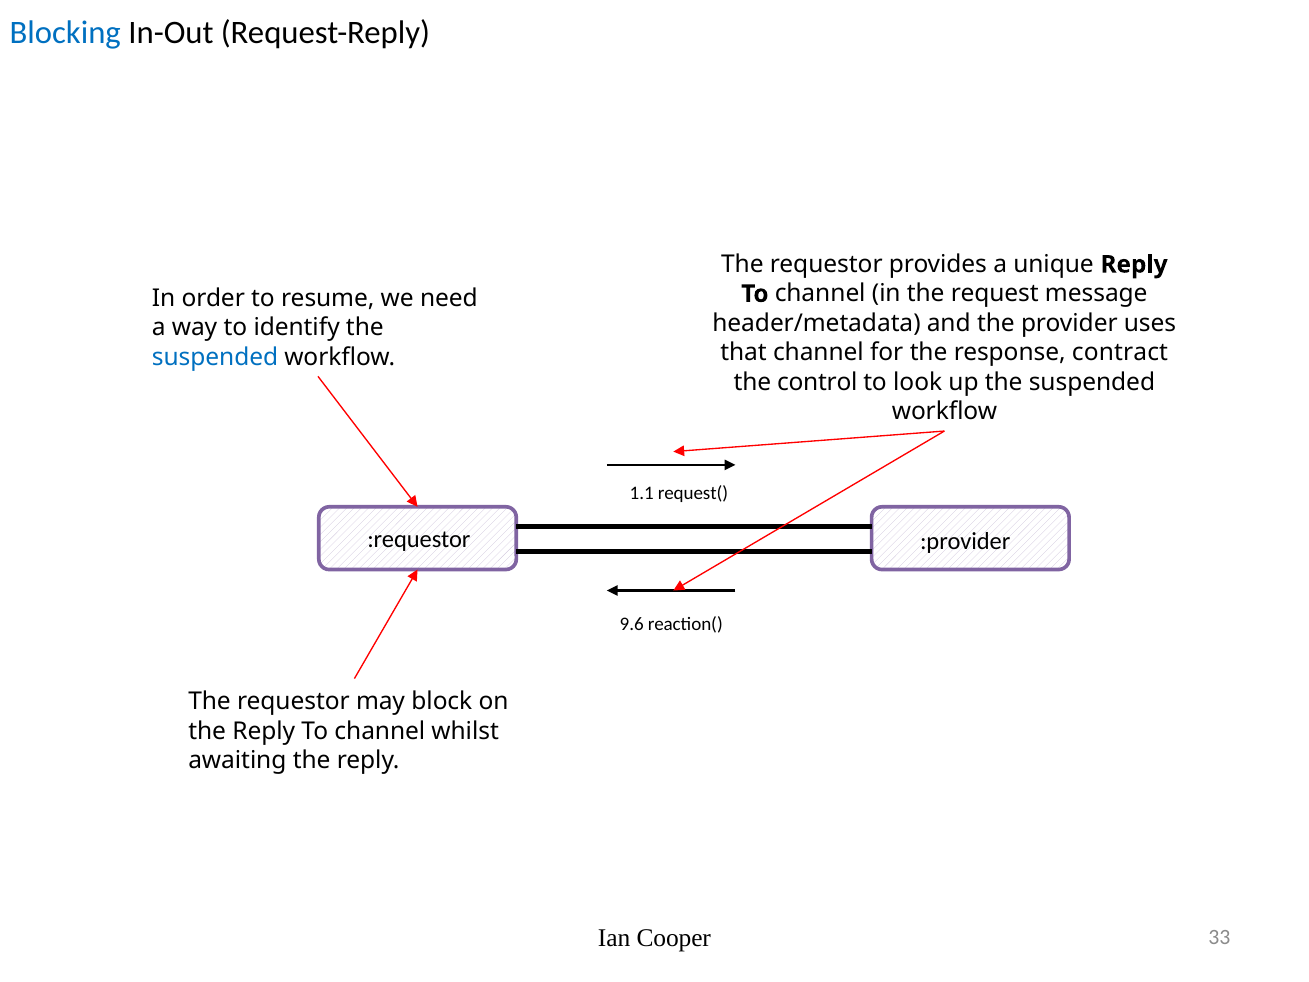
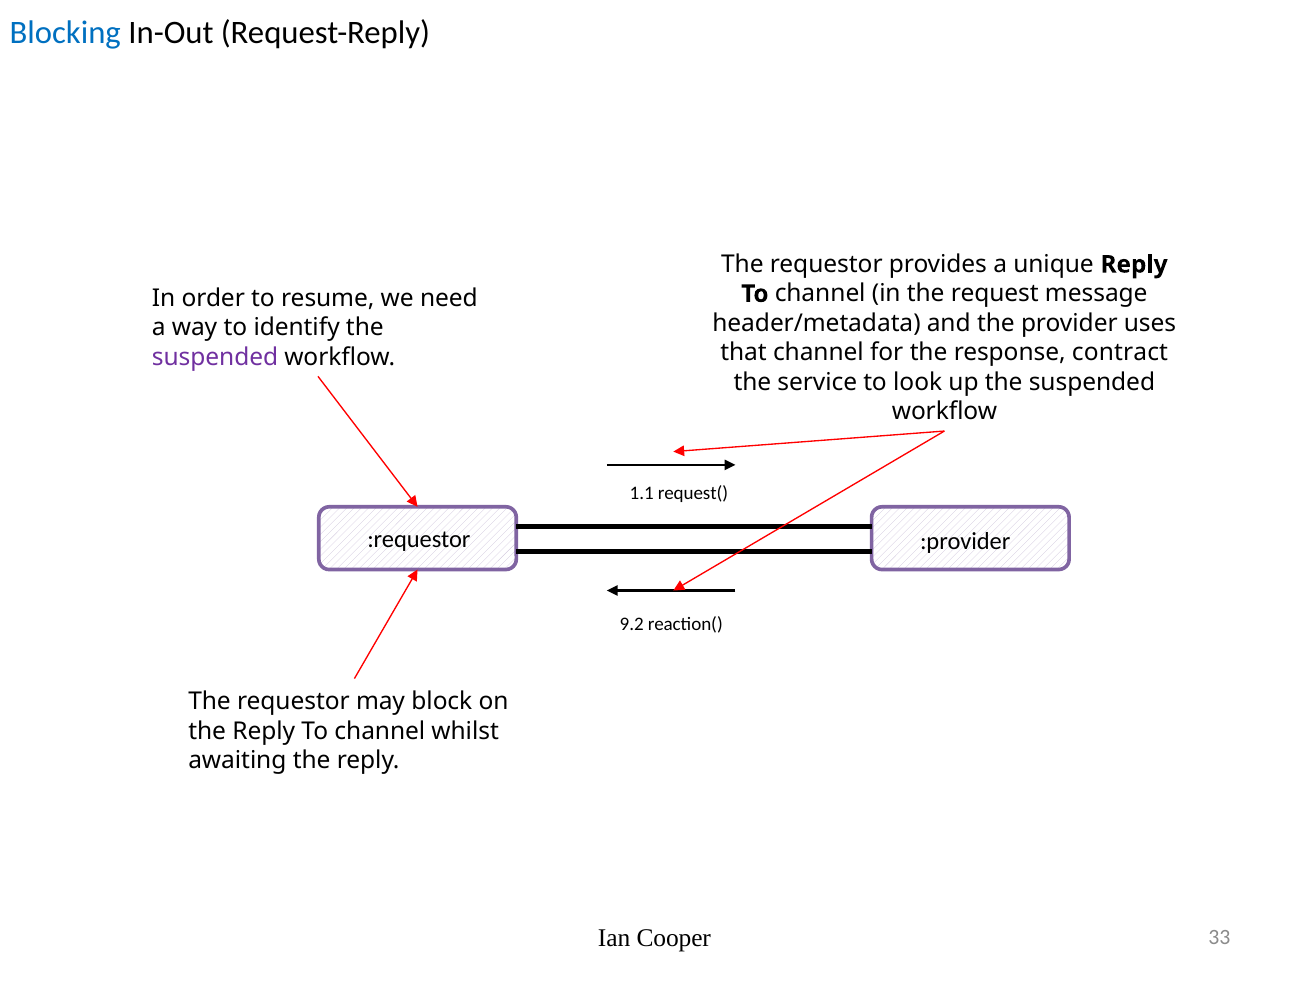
suspended colour: blue -> purple (215, 357)
control: control -> service (817, 382)
9.6: 9.6 -> 9.2 (632, 624)
